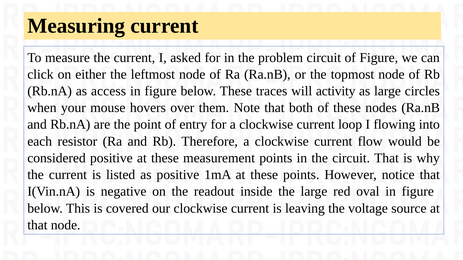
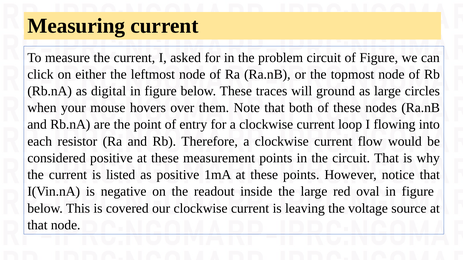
access: access -> digital (109, 91)
activity: activity -> ground (336, 91)
